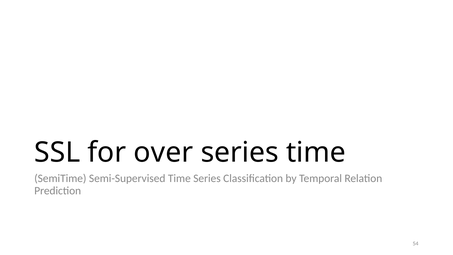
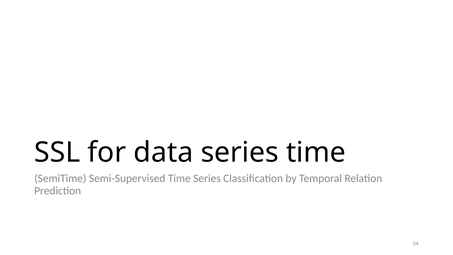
over: over -> data (163, 152)
